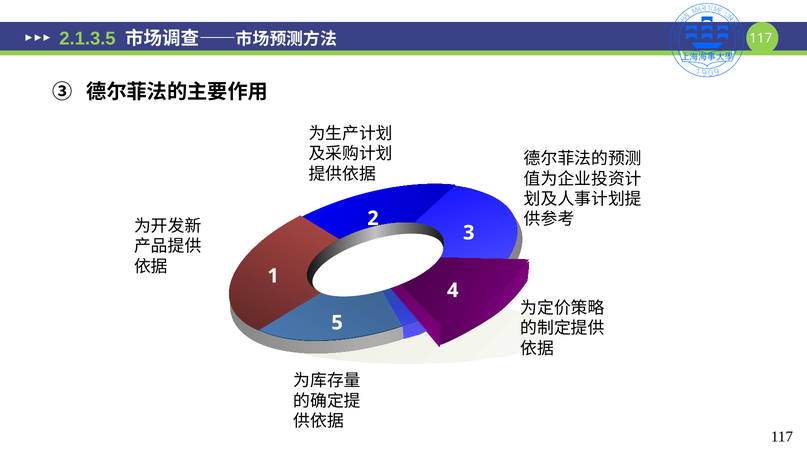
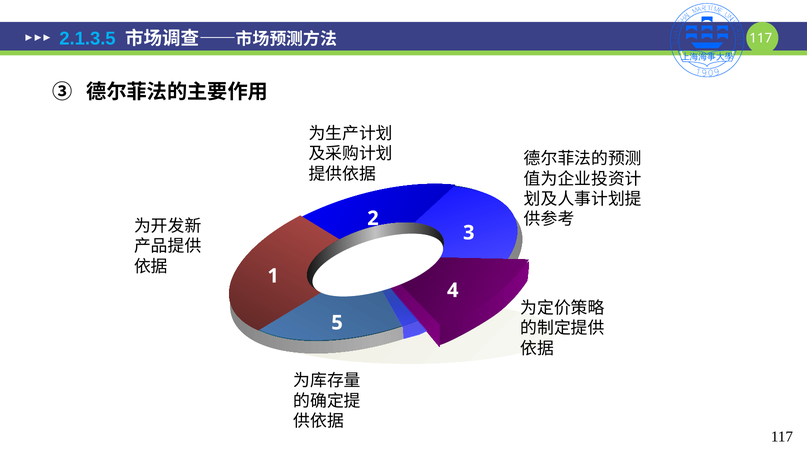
2.1.3.5 colour: light green -> light blue (87, 39)
